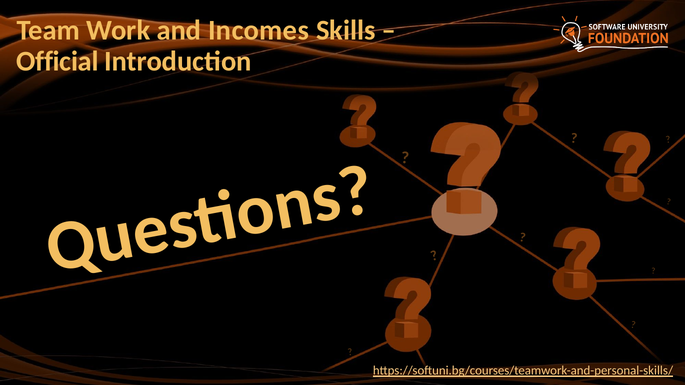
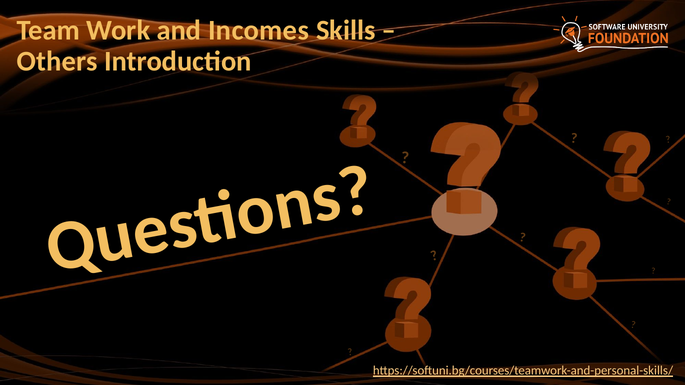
Official: Official -> Others (57, 61)
